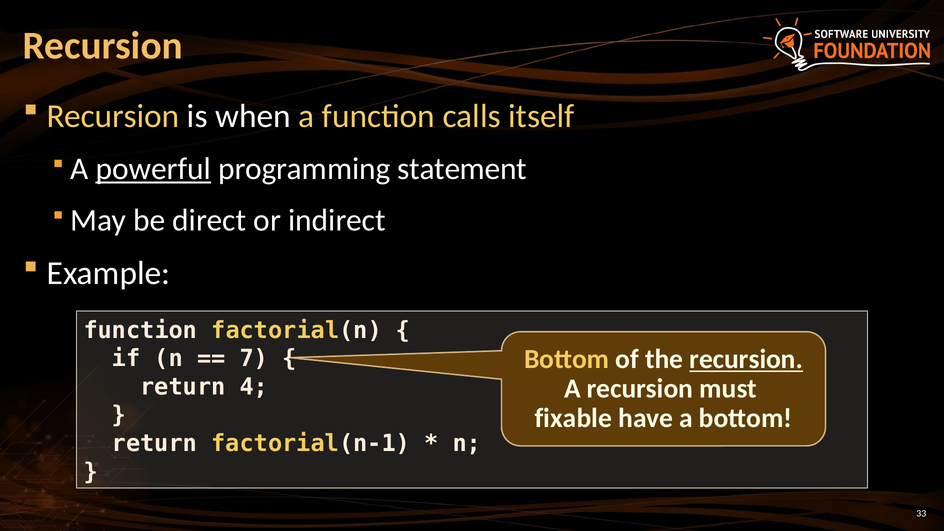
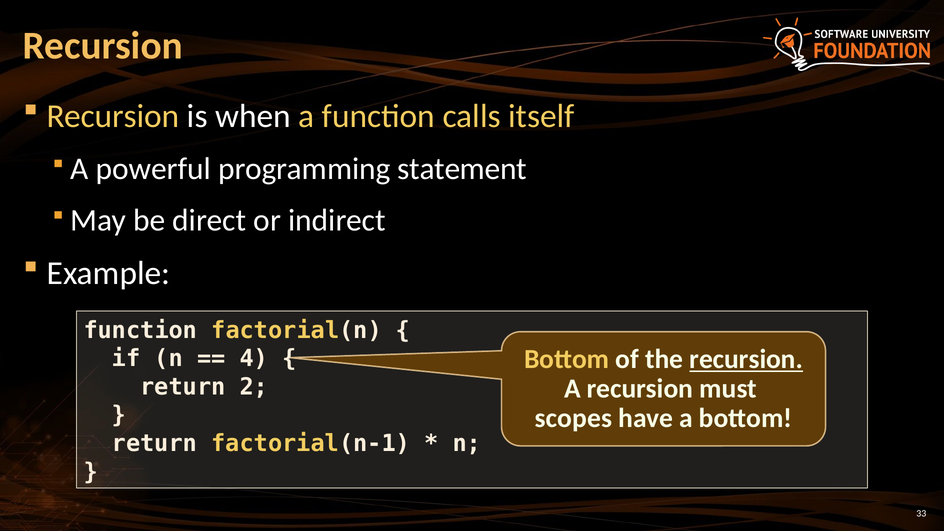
powerful underline: present -> none (153, 169)
7: 7 -> 4 (254, 359)
4: 4 -> 2 (254, 387)
fixable: fixable -> scopes (573, 418)
